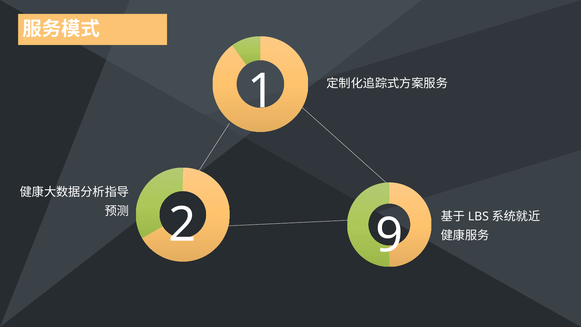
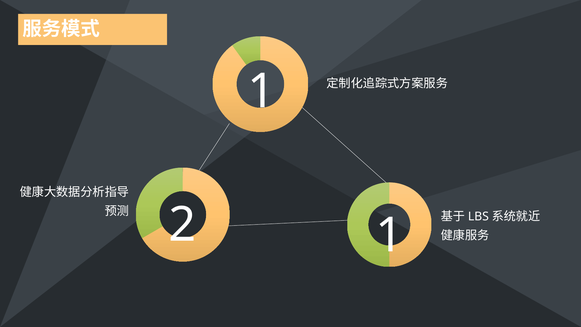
2 9: 9 -> 1 (389, 235)
